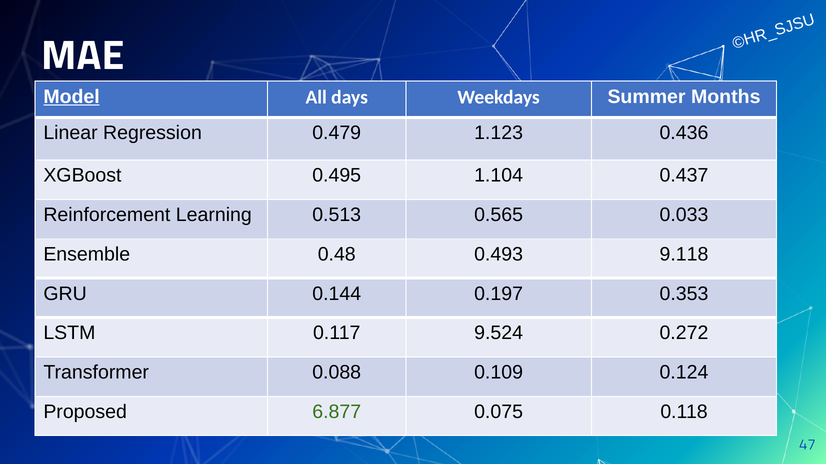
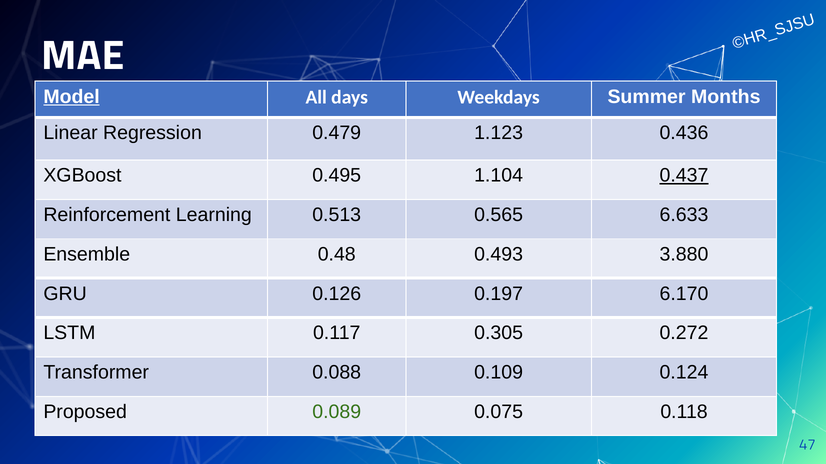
0.437 underline: none -> present (684, 176)
0.033: 0.033 -> 6.633 (684, 215)
9.118: 9.118 -> 3.880 (684, 255)
0.144: 0.144 -> 0.126 (337, 294)
0.353: 0.353 -> 6.170 (684, 294)
9.524: 9.524 -> 0.305 (499, 333)
6.877: 6.877 -> 0.089 (337, 412)
